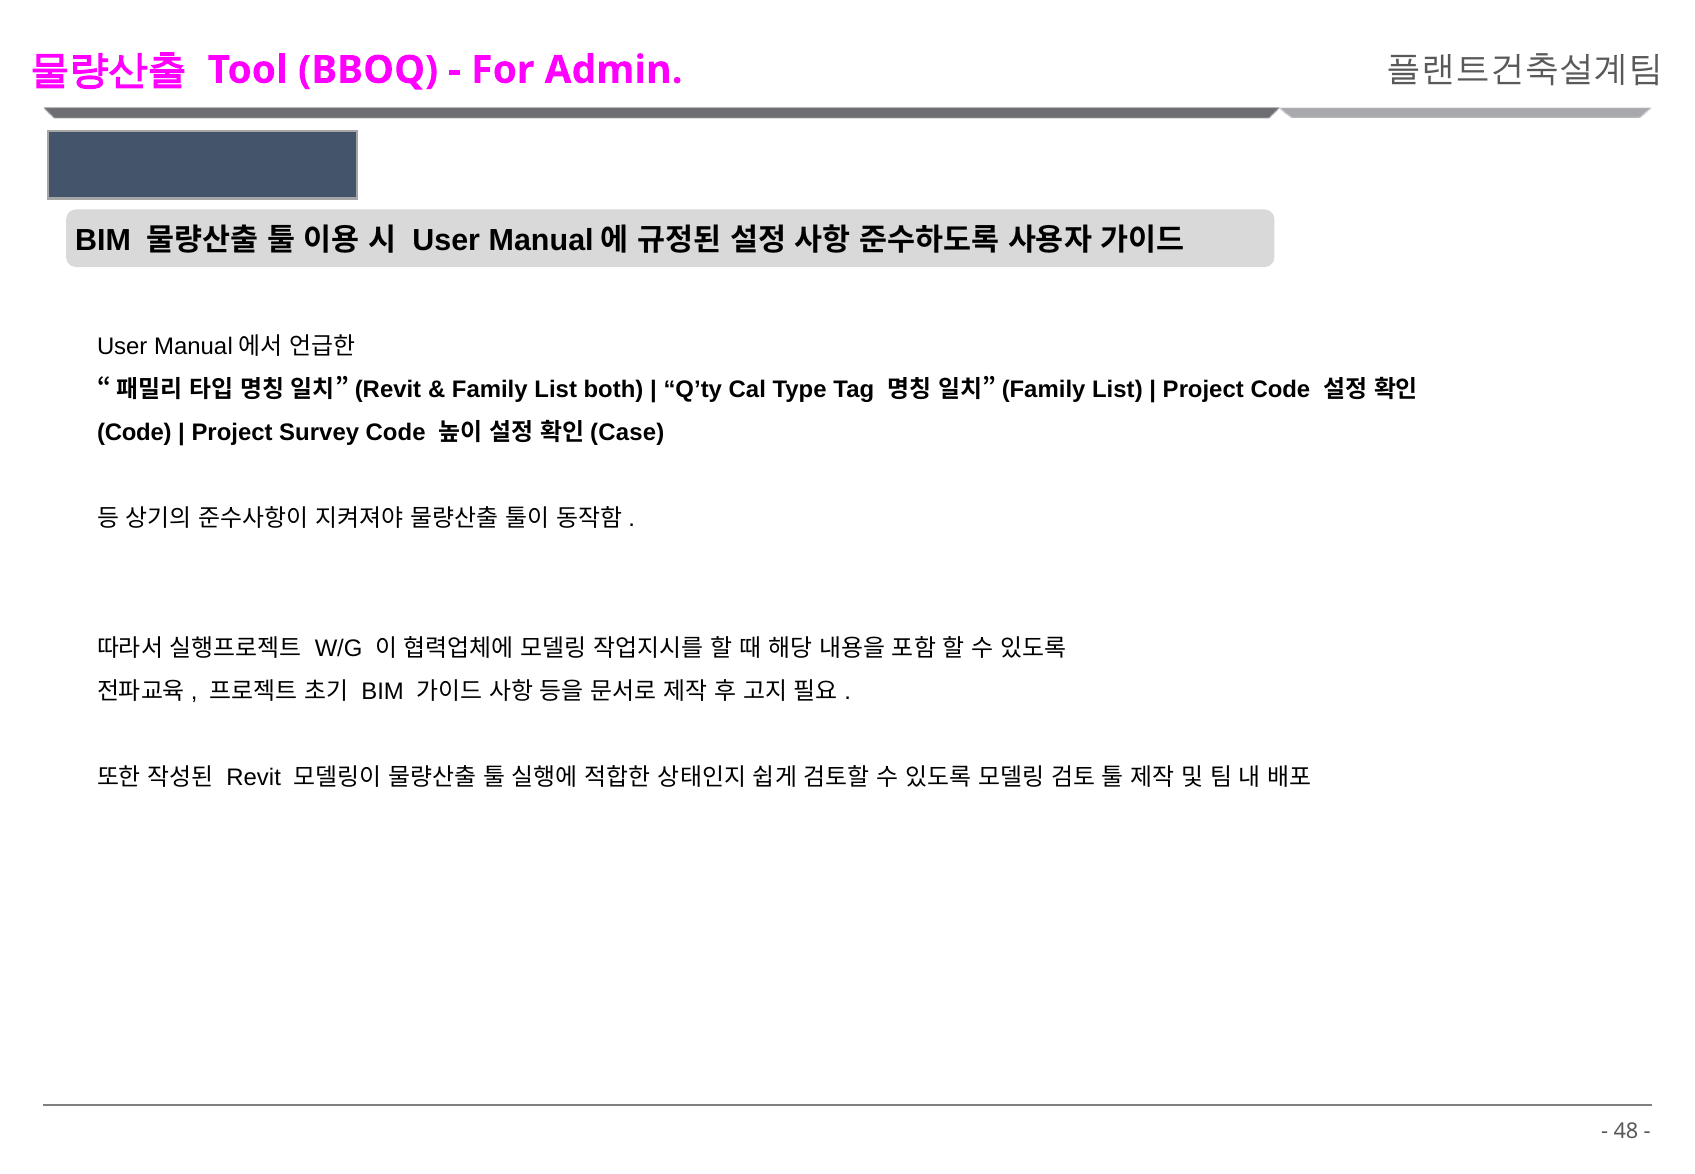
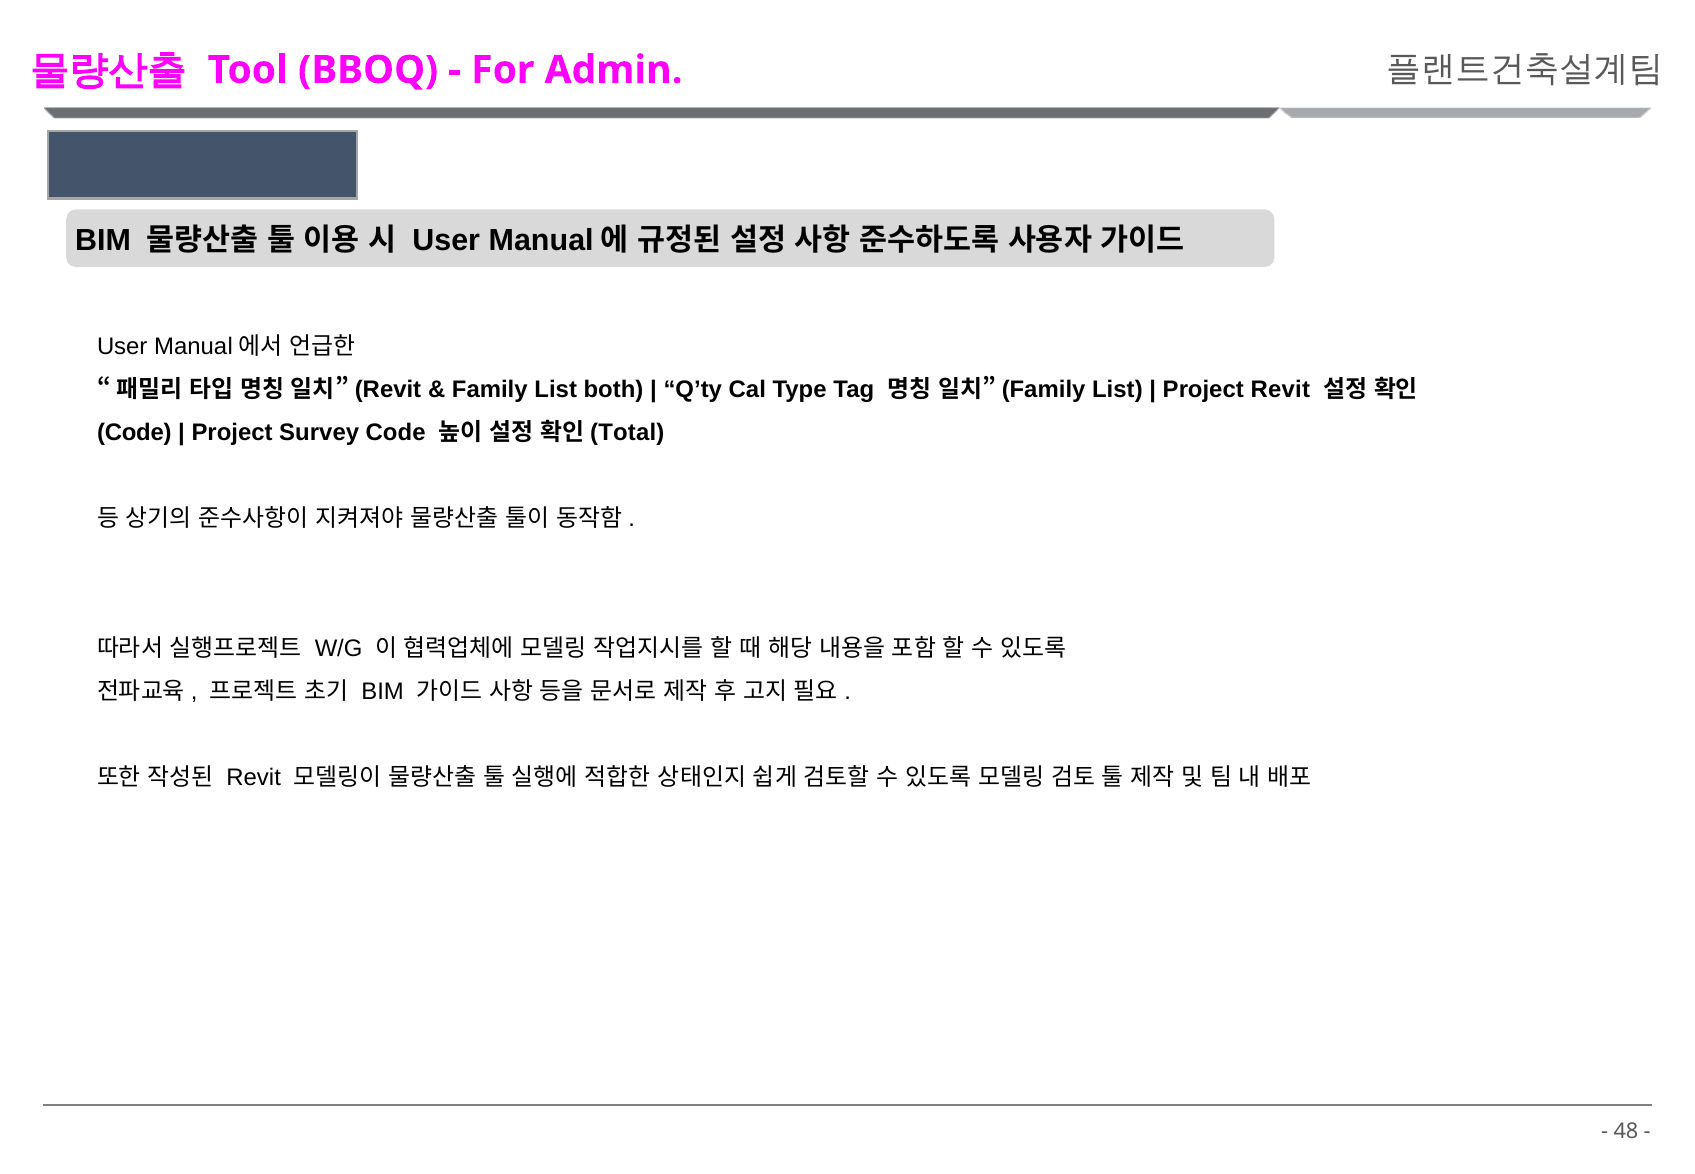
Project Code: Code -> Revit (1280, 389)
Case: Case -> Total (627, 433)
